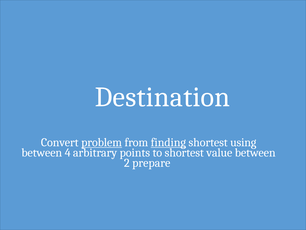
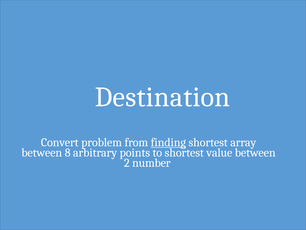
problem underline: present -> none (102, 142)
using: using -> array (243, 142)
4: 4 -> 8 (68, 152)
prepare: prepare -> number (151, 163)
